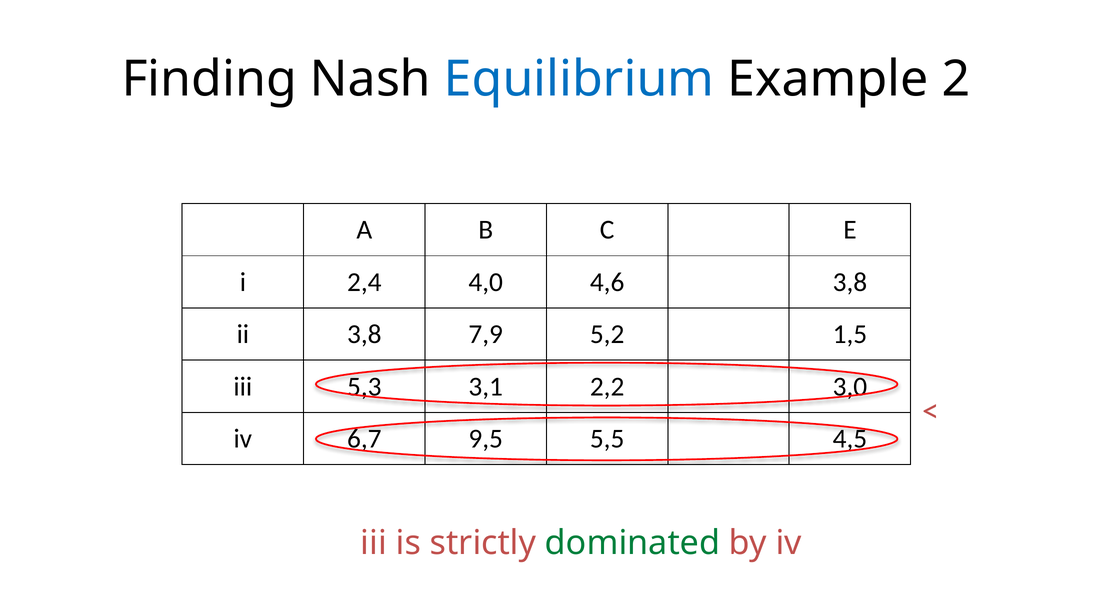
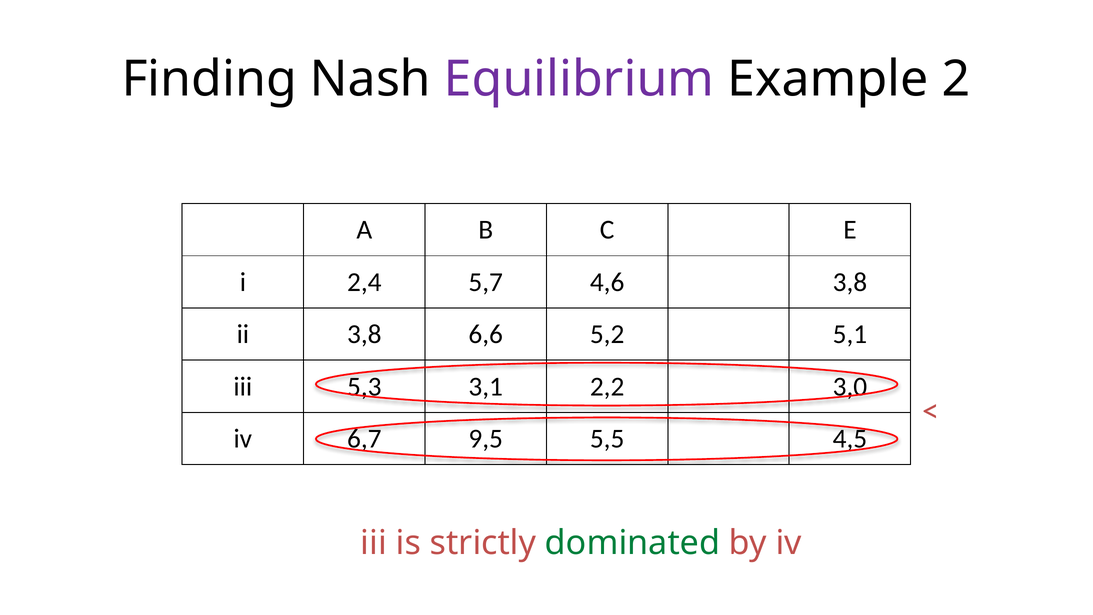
Equilibrium colour: blue -> purple (579, 79)
4,0: 4,0 -> 5,7 (486, 282)
7,9: 7,9 -> 6,6 (486, 334)
1,5: 1,5 -> 5,1 (850, 334)
